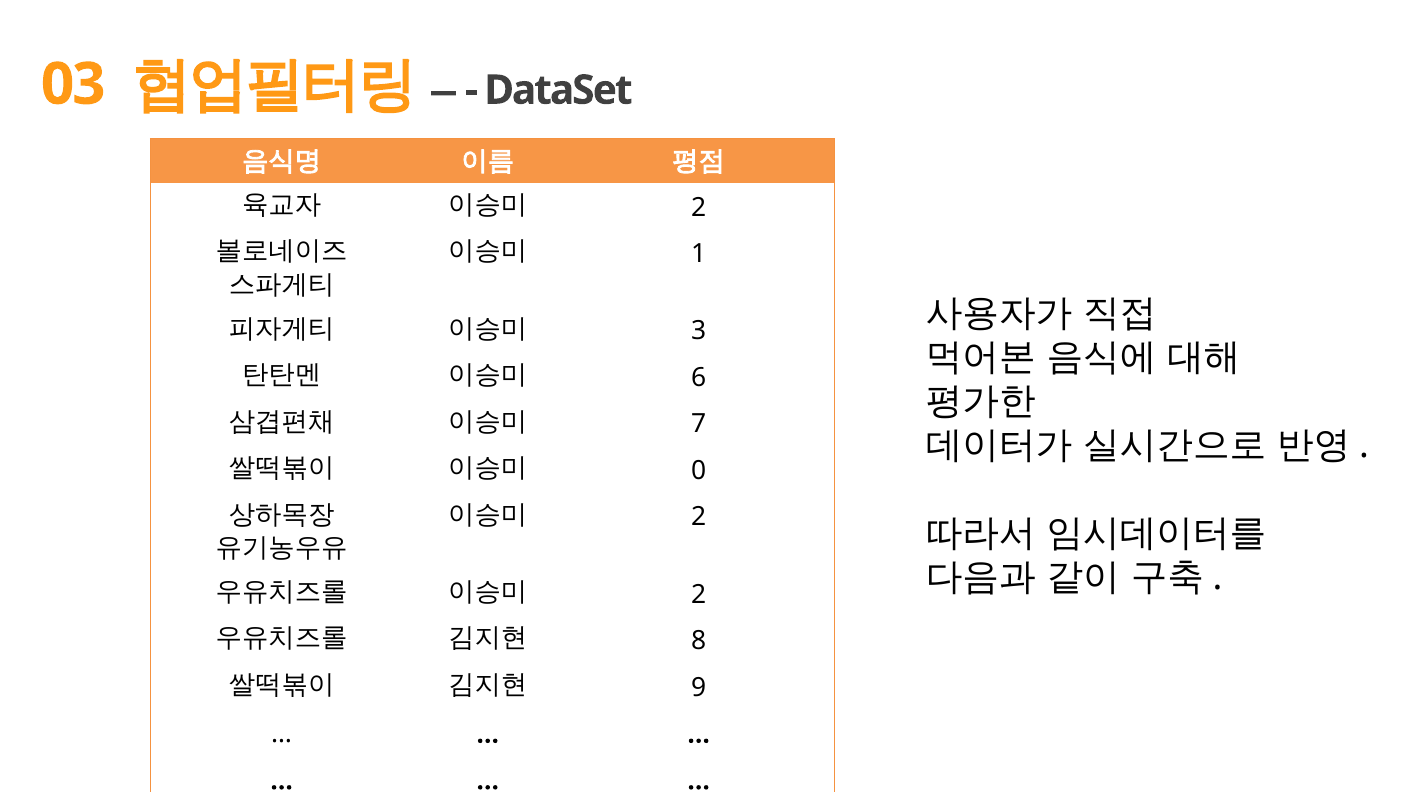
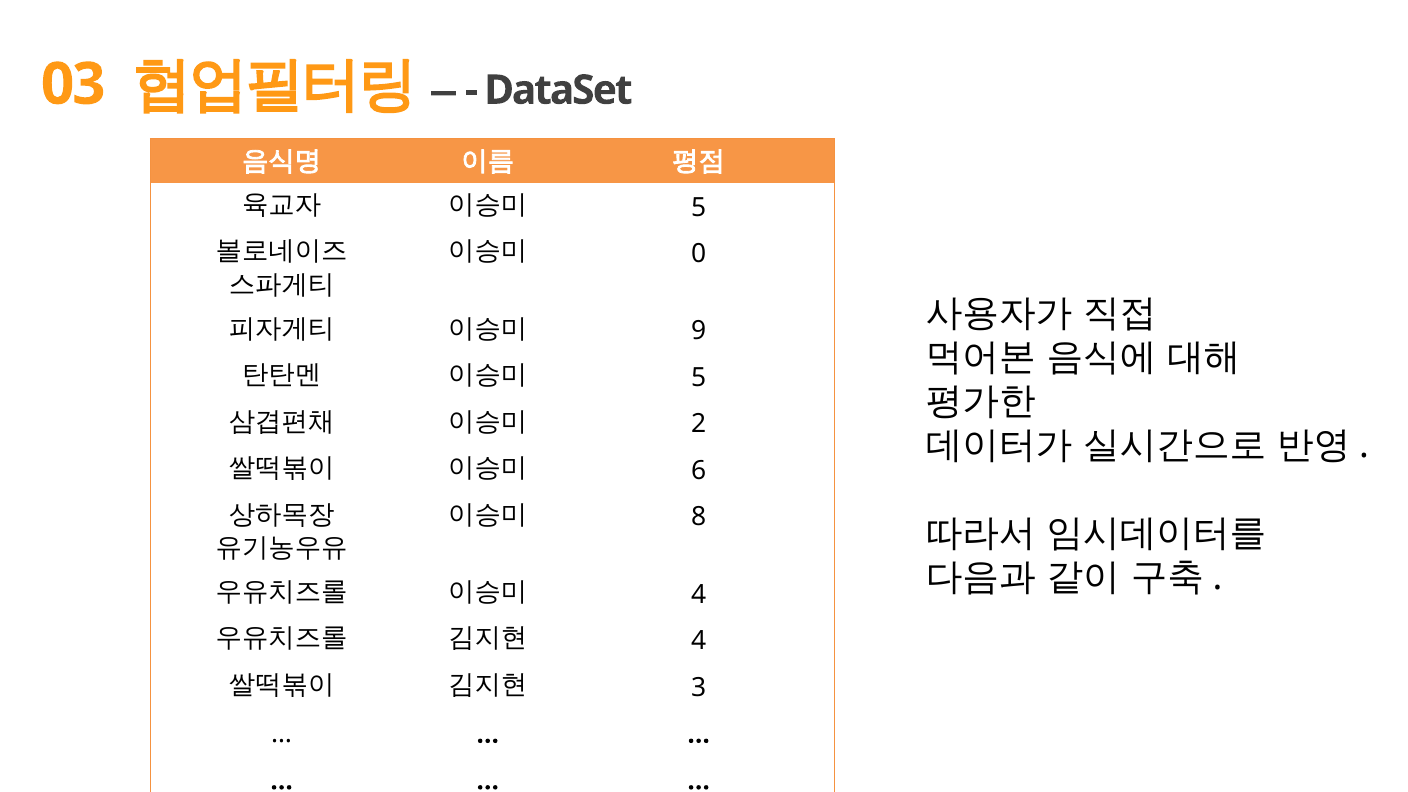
2: 2 -> 5 (699, 207)
1: 1 -> 0 (699, 254)
3: 3 -> 9 (699, 331)
6: 6 -> 5 (699, 378)
7: 7 -> 2 (699, 424)
0: 0 -> 6 (699, 471)
2: 2 -> 8 (699, 517)
2: 2 -> 4 (699, 594)
8: 8 -> 4 (699, 641)
9: 9 -> 3 (699, 687)
